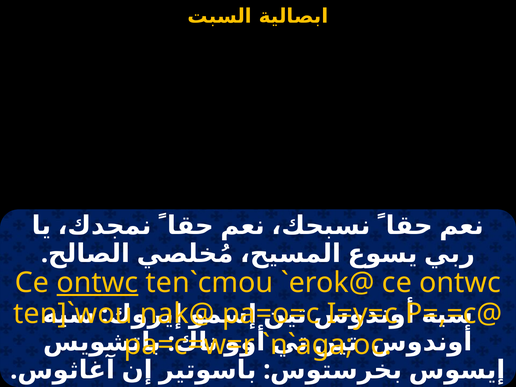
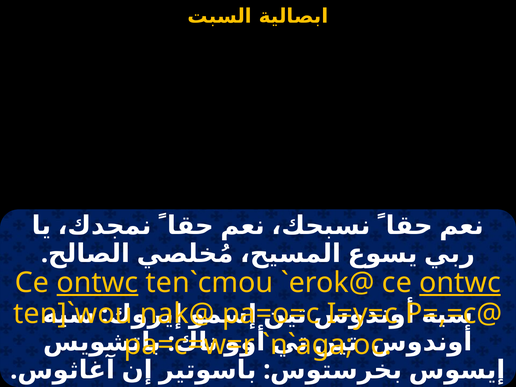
ontwc underline: none -> present (460, 283)
